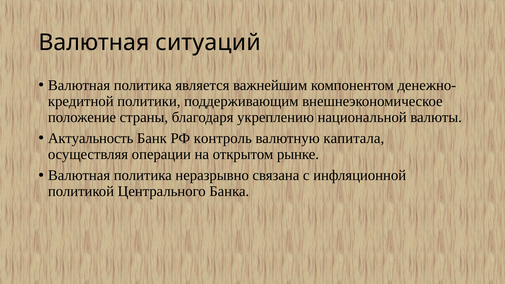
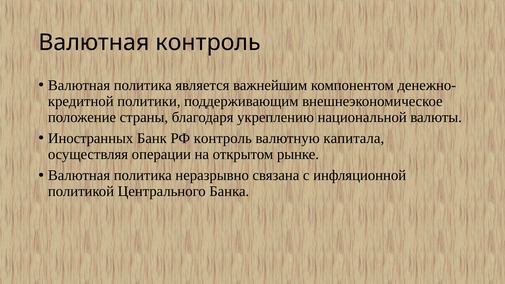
Валютная ситуаций: ситуаций -> контроль (208, 42)
Актуальность: Актуальность -> Иностранных (91, 138)
